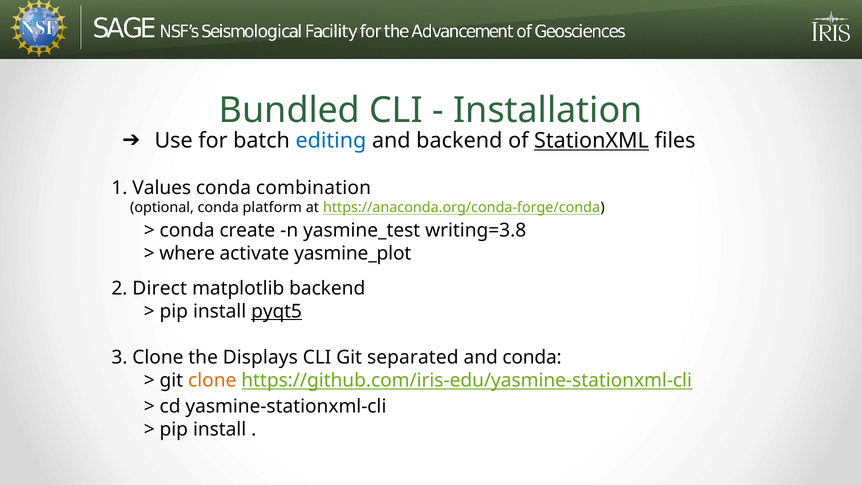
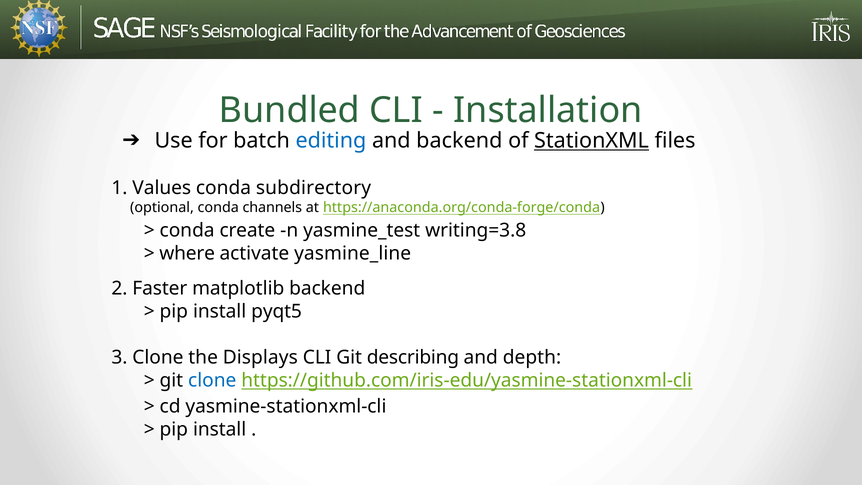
combination: combination -> subdirectory (313, 188)
platform: platform -> channels (272, 208)
yasmine_plot: yasmine_plot -> yasmine_line (353, 253)
Direct: Direct -> Faster (160, 288)
pyqt5 underline: present -> none (277, 311)
separated: separated -> describing (413, 357)
and conda: conda -> depth (532, 357)
clone colour: orange -> blue (212, 380)
